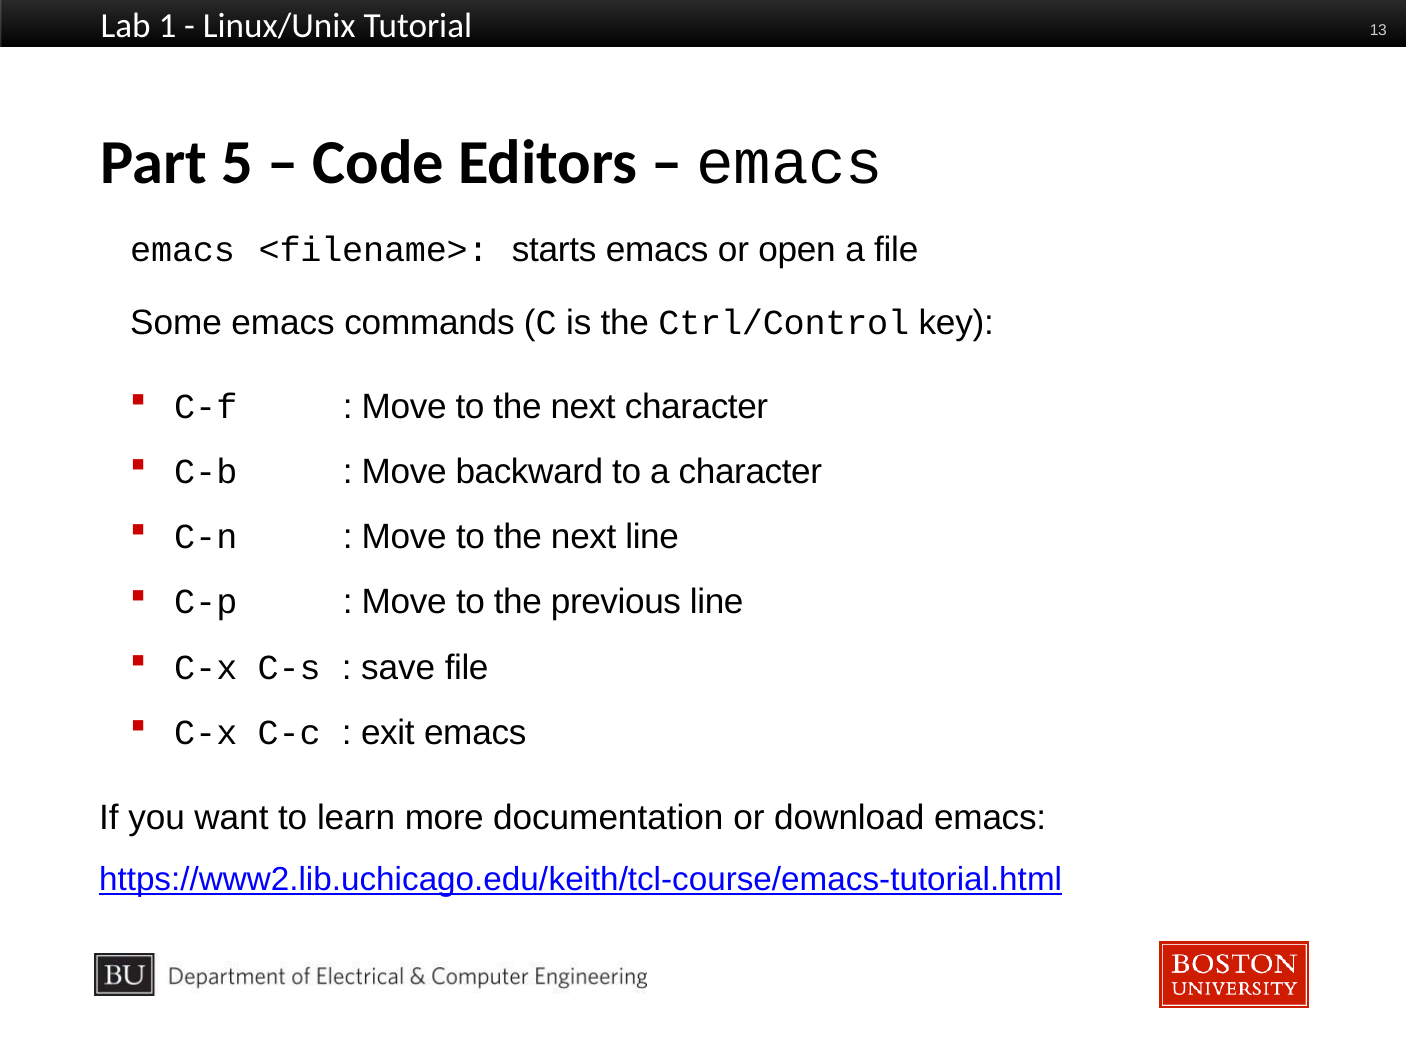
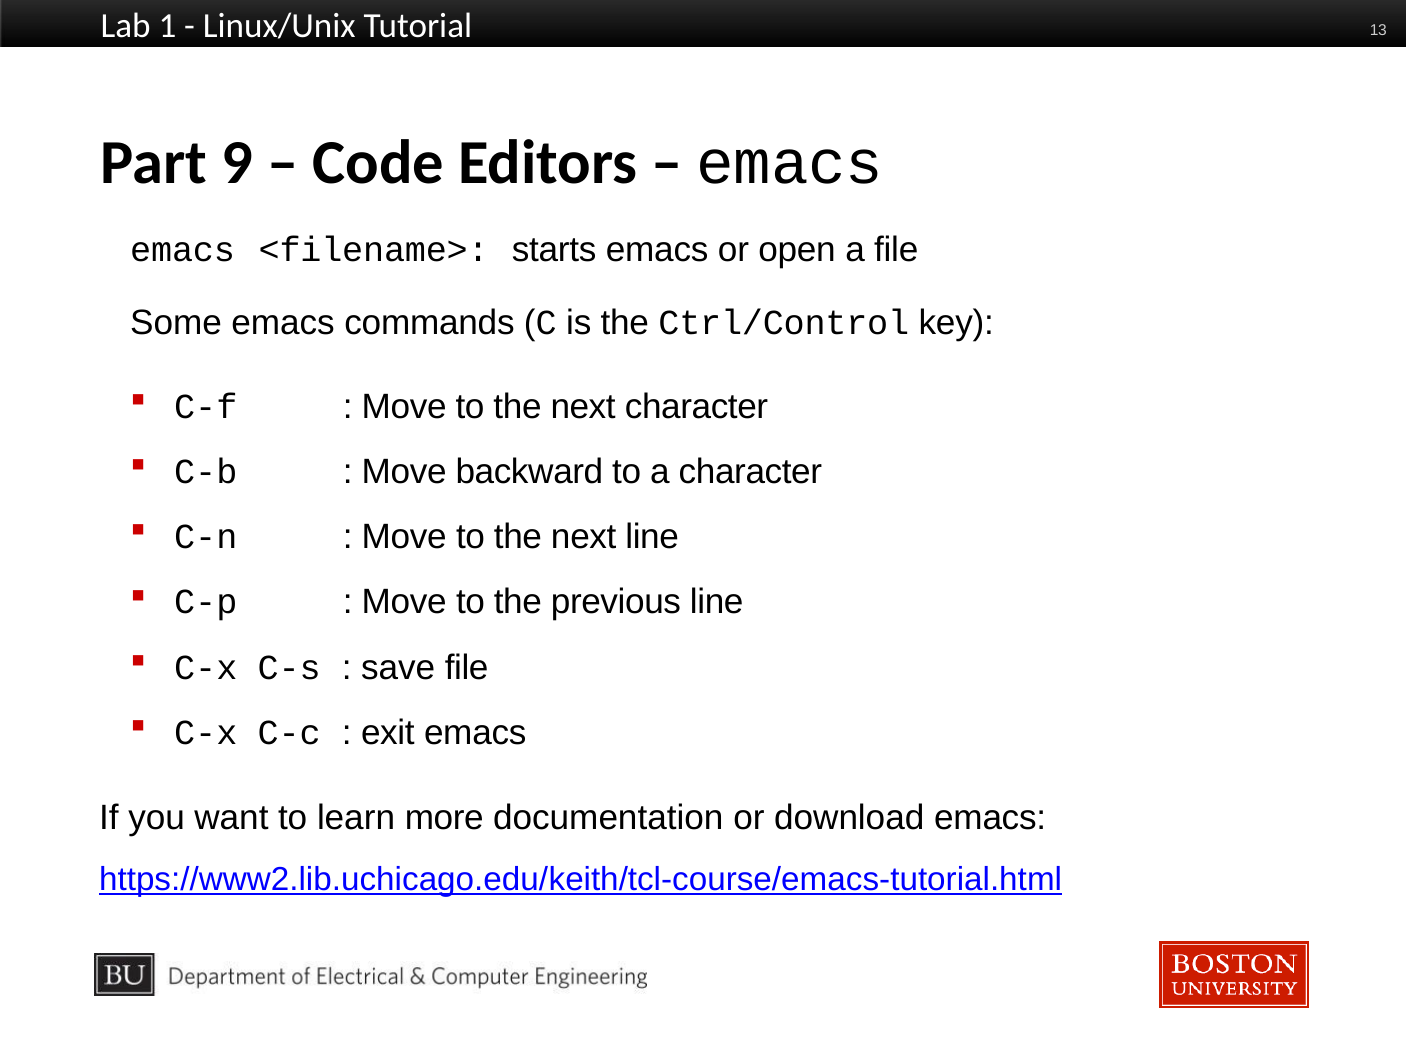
5: 5 -> 9 (237, 162)
